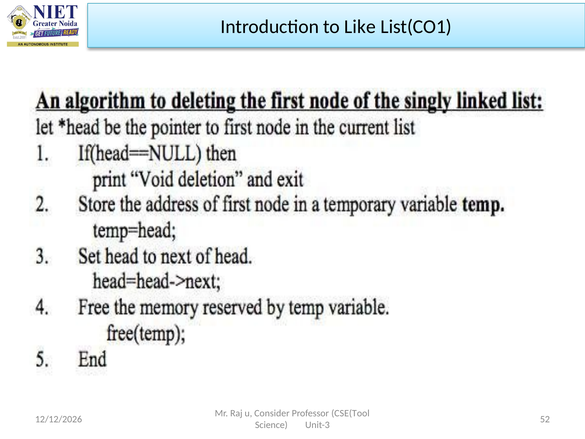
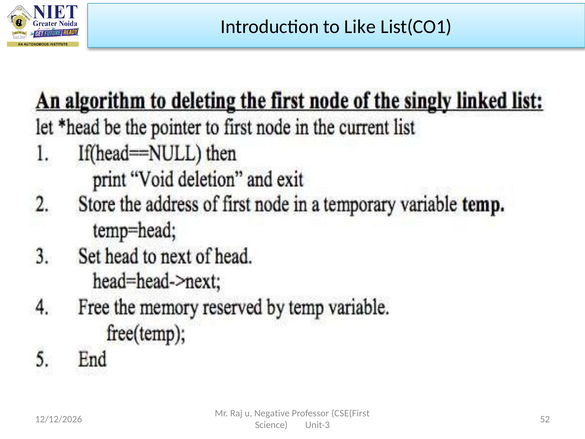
Consider: Consider -> Negative (272, 413)
CSE(Tool: CSE(Tool -> CSE(First (350, 413)
